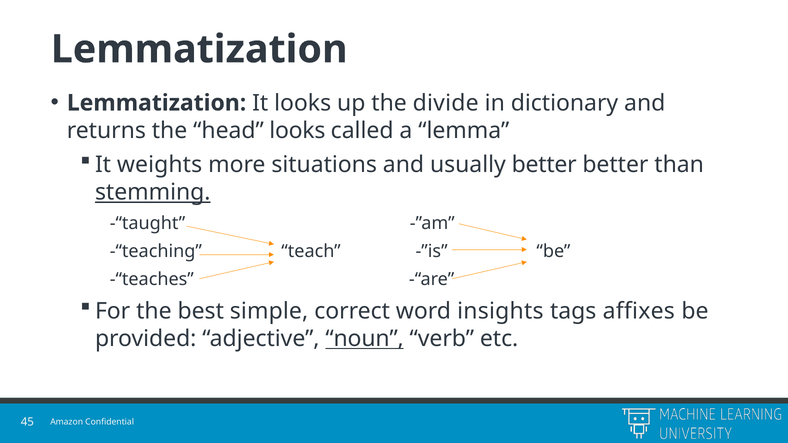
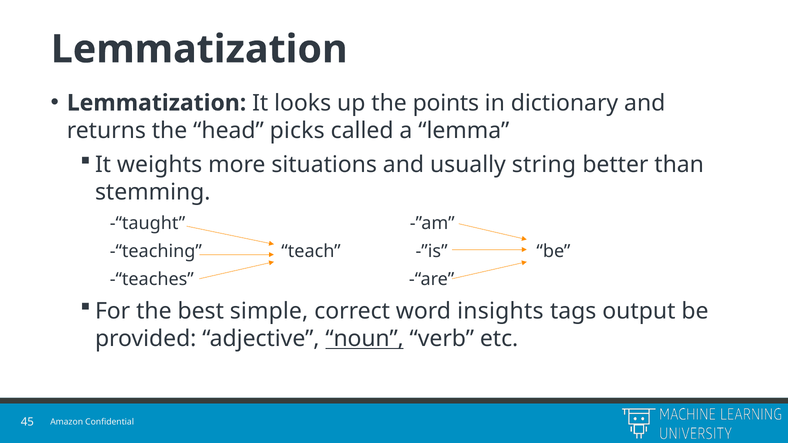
divide: divide -> points (446, 103)
head looks: looks -> picks (297, 131)
usually better: better -> string (544, 165)
stemming underline: present -> none (153, 192)
affixes: affixes -> output (639, 311)
